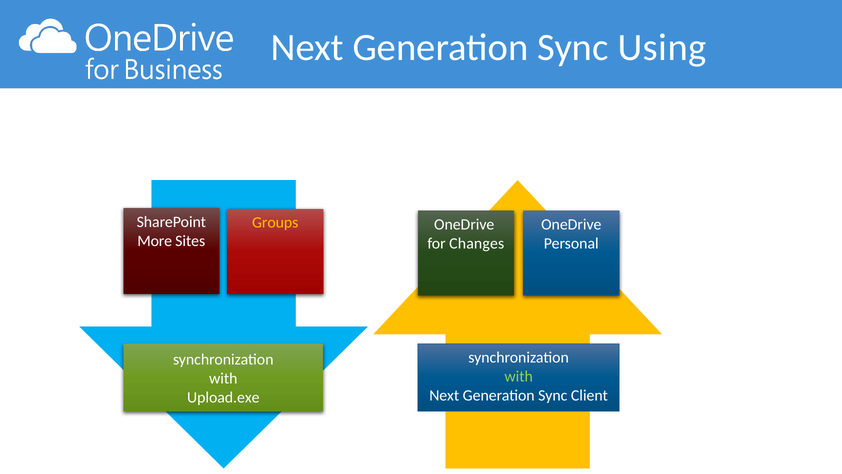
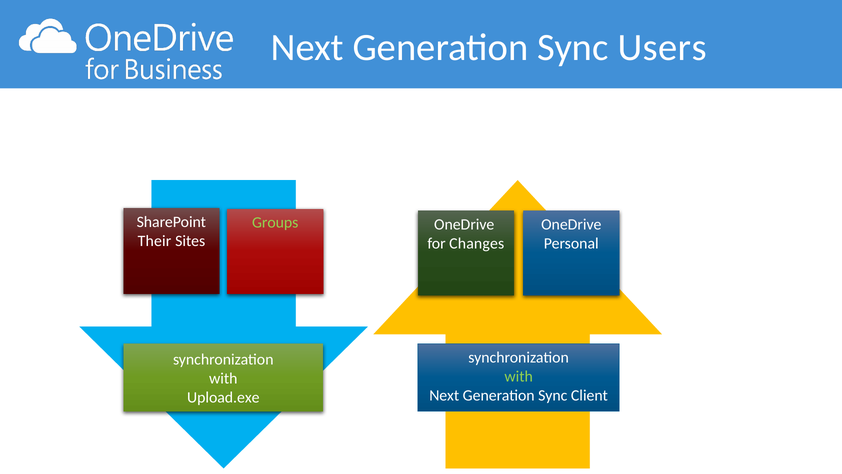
Using: Using -> Users (662, 47)
Groups colour: yellow -> light green (275, 222)
More: More -> Their (155, 241)
